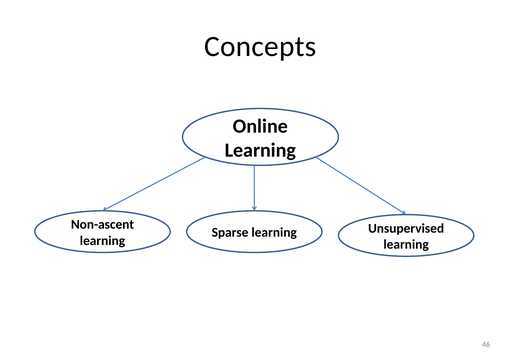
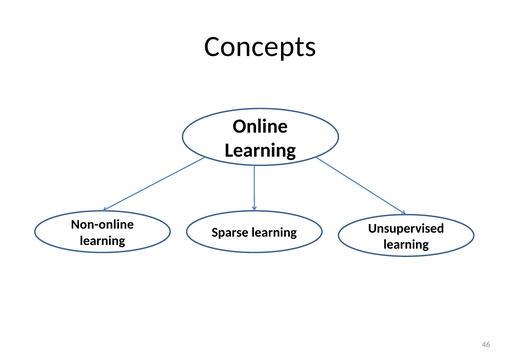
Non-ascent: Non-ascent -> Non-online (102, 224)
